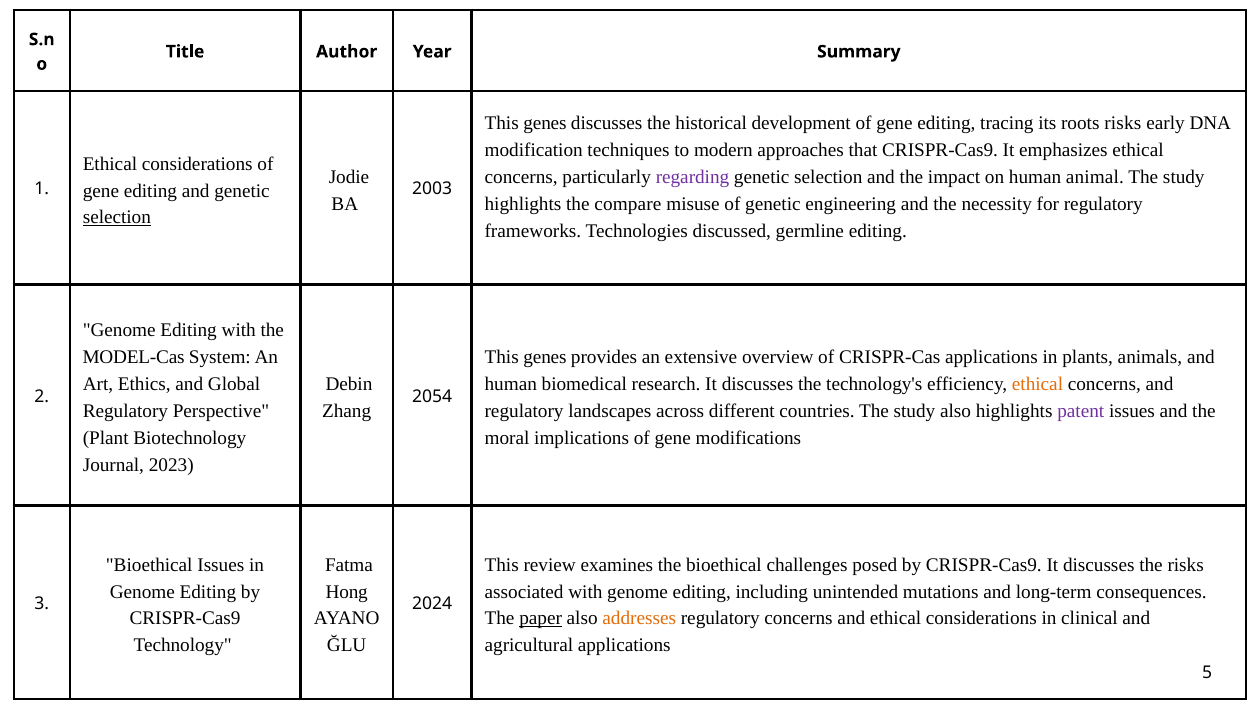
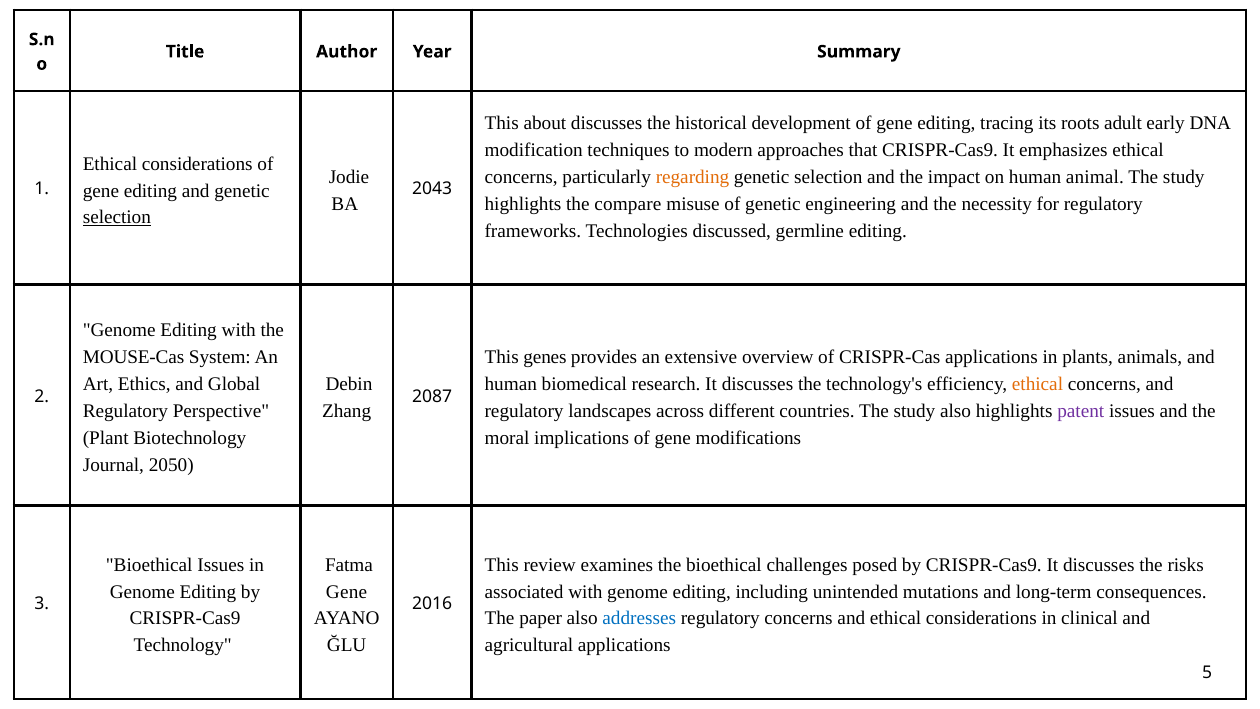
genes: genes -> about (545, 123)
roots risks: risks -> adult (1123, 123)
regarding colour: purple -> orange (693, 177)
2003: 2003 -> 2043 (432, 189)
MODEL‐Cas: MODEL‐Cas -> MOUSE‐Cas (134, 357)
2054: 2054 -> 2087 (432, 396)
2023: 2023 -> 2050 (171, 465)
Hong: Hong -> Gene (347, 591)
2024: 2024 -> 2016 (432, 603)
paper underline: present -> none (541, 618)
addresses colour: orange -> blue (639, 618)
